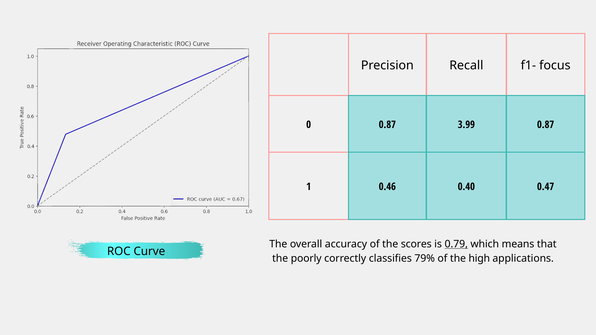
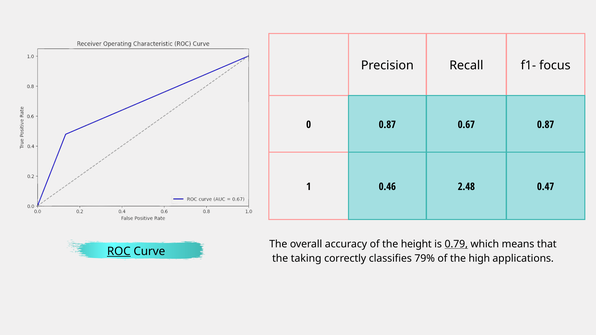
3.99: 3.99 -> 0.67 (466, 125)
0.40: 0.40 -> 2.48 (466, 187)
scores: scores -> height (416, 244)
ROC underline: none -> present (119, 252)
poorly: poorly -> taking (306, 259)
